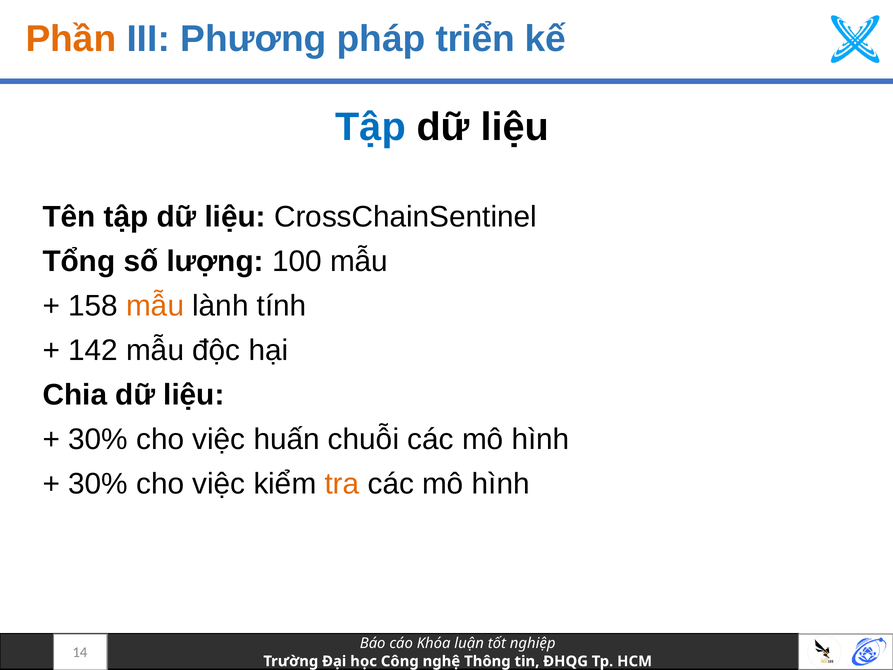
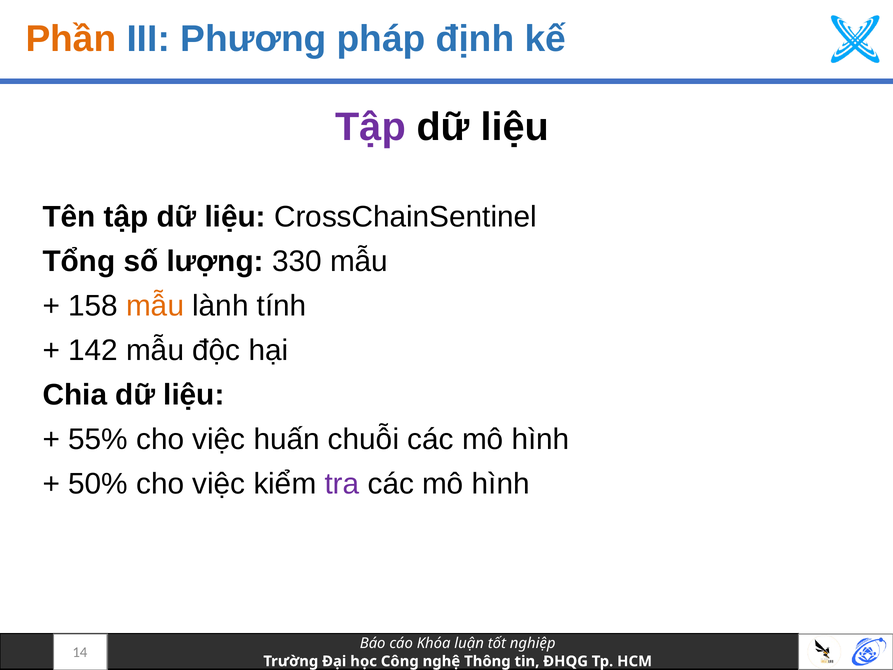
triển: triển -> định (475, 39)
Tập colour: blue -> purple (370, 127)
100: 100 -> 330 (297, 261)
30%: 30% -> 55% (98, 439)
30%: 30% -> 50% (98, 484)
tra colour: orange -> purple (342, 484)
